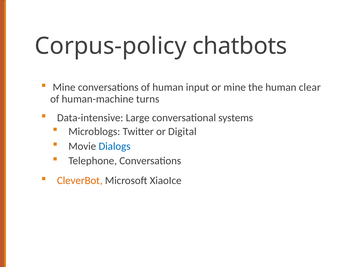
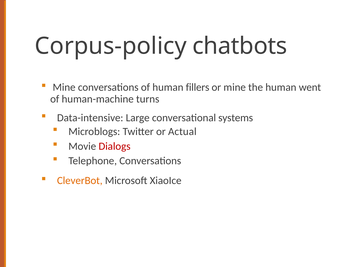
input: input -> fillers (198, 87)
clear: clear -> went (310, 87)
Digital: Digital -> Actual (182, 131)
Dialogs colour: blue -> red (115, 146)
